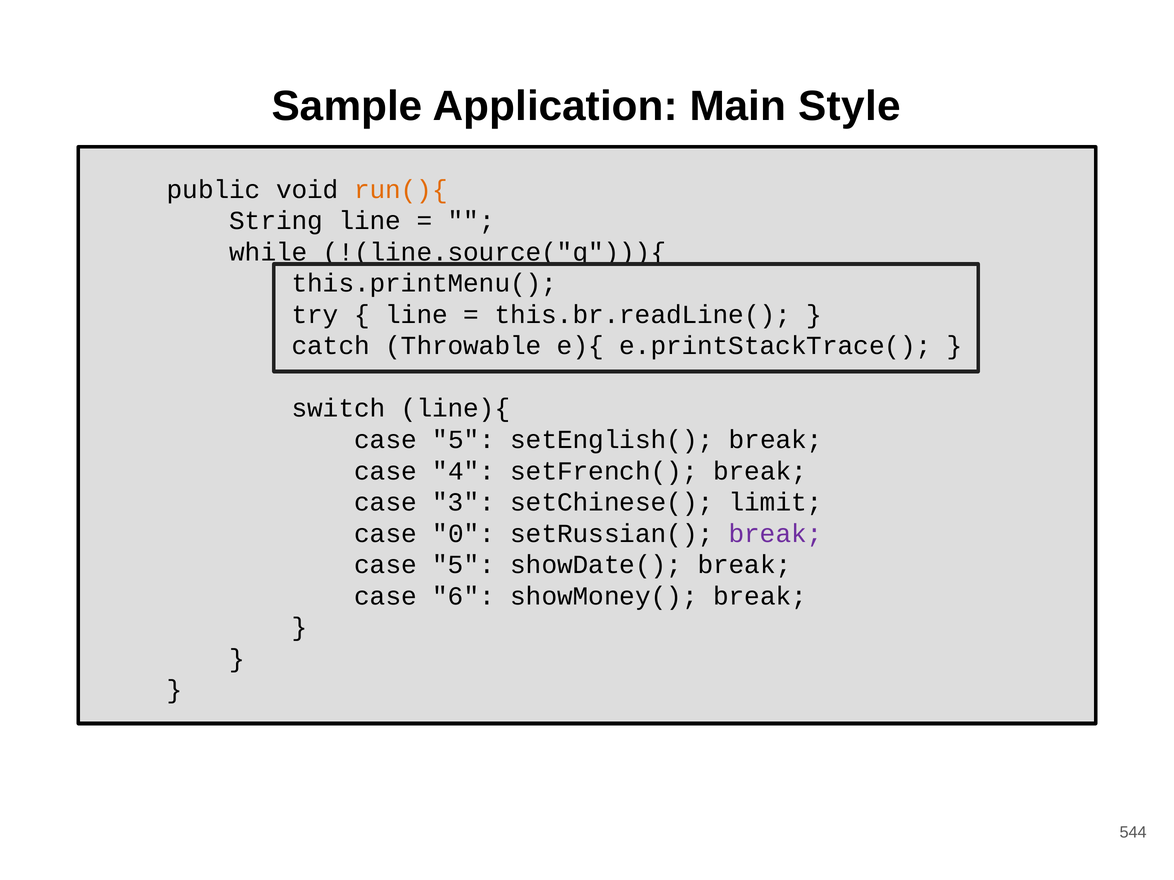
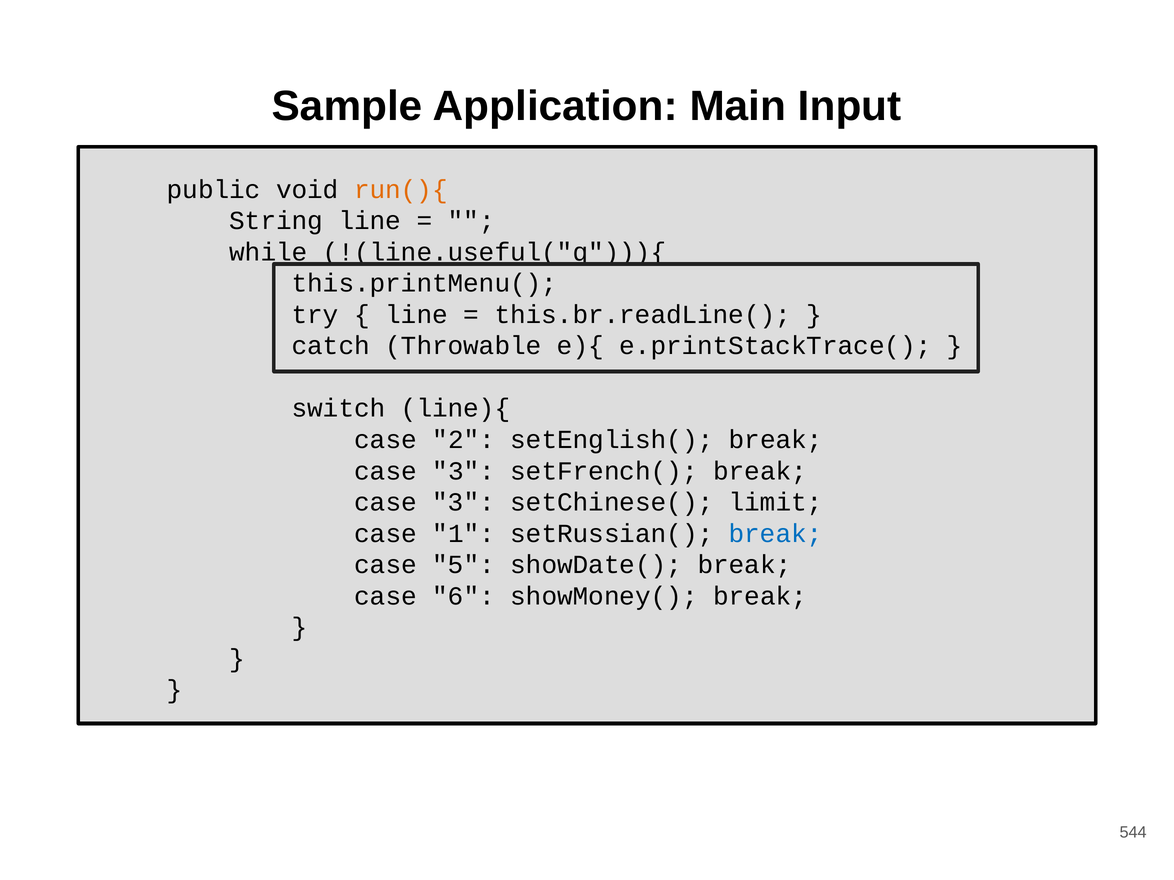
Style: Style -> Input (850, 106)
!(line.source("q"))){: !(line.source("q"))){ -> !(line.useful("q"))){ (495, 252)
5: 5 -> 2 (464, 440)
4: 4 -> 3 (464, 471)
0: 0 -> 1 (464, 534)
break colour: purple -> blue (776, 534)
